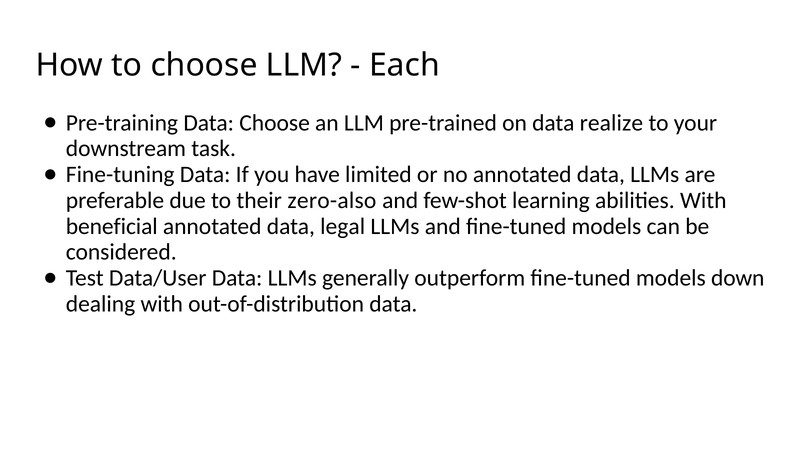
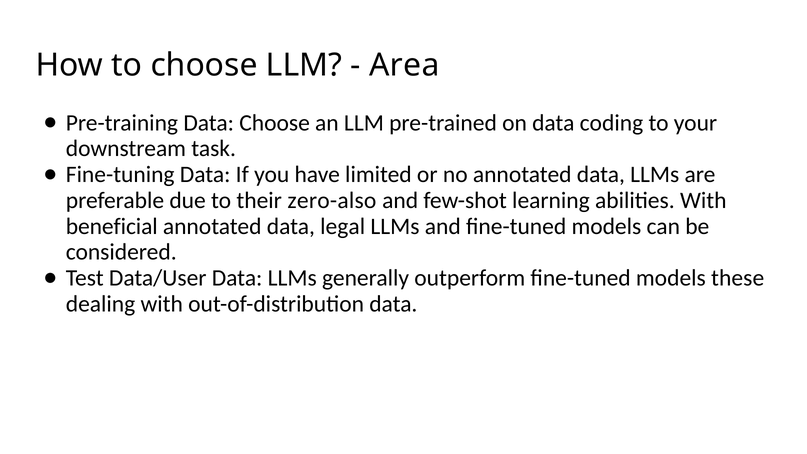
Each: Each -> Area (404, 65)
realize: realize -> coding (611, 123)
down: down -> these (738, 278)
